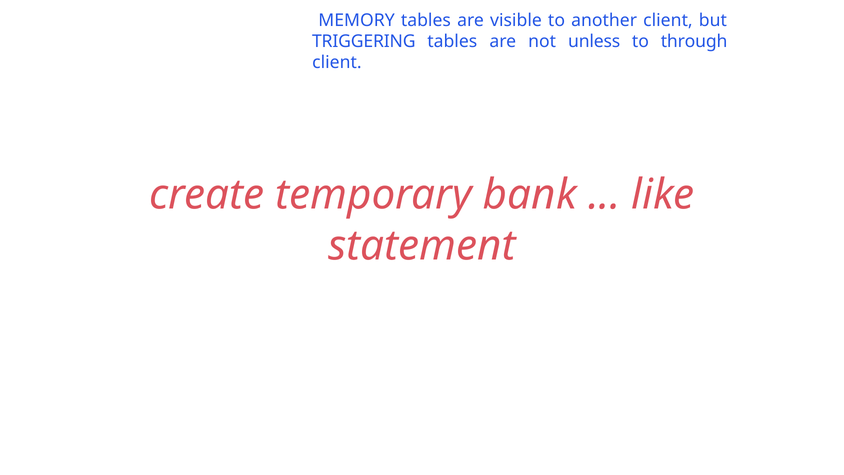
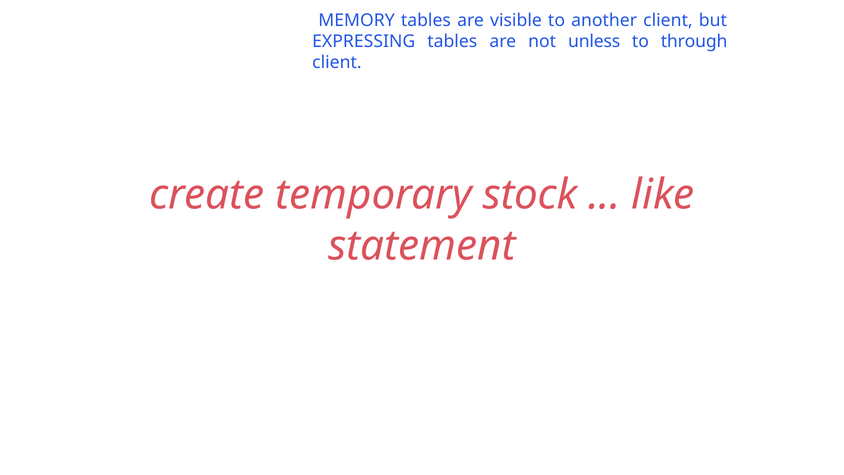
TRIGGERING: TRIGGERING -> EXPRESSING (364, 41)
bank: bank -> stock (530, 195)
